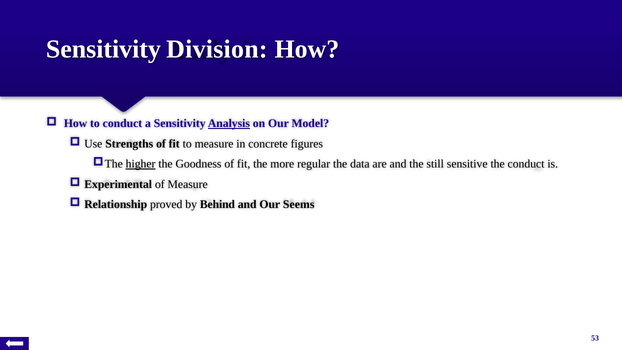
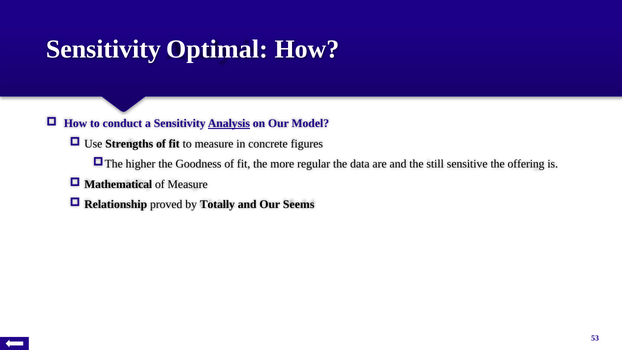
Division: Division -> Optimal (217, 49)
higher underline: present -> none (141, 164)
the conduct: conduct -> offering (526, 164)
Experimental: Experimental -> Mathematical (118, 184)
Behind: Behind -> Totally (217, 204)
